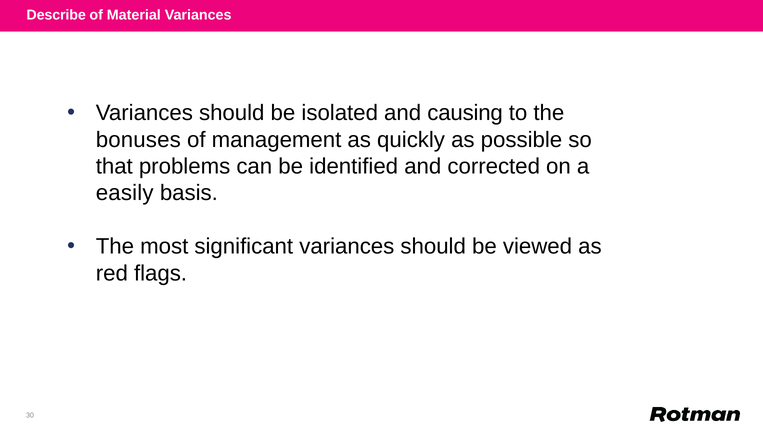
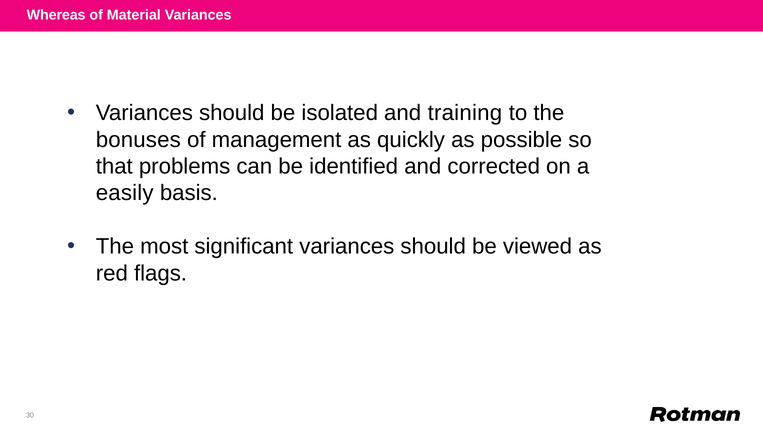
Describe: Describe -> Whereas (56, 15)
causing: causing -> training (465, 113)
